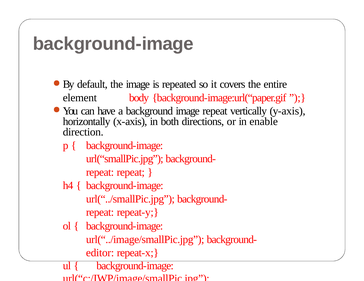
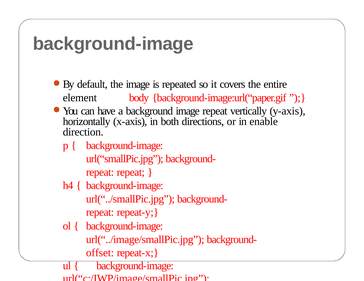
editor: editor -> offset (100, 253)
